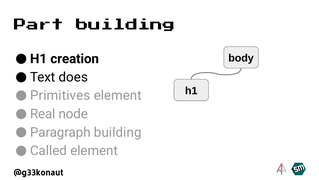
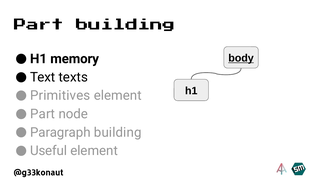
creation: creation -> memory (75, 59)
body underline: none -> present (241, 58)
does: does -> texts (73, 77)
Real: Real -> Part (43, 114)
Called: Called -> Useful (49, 150)
